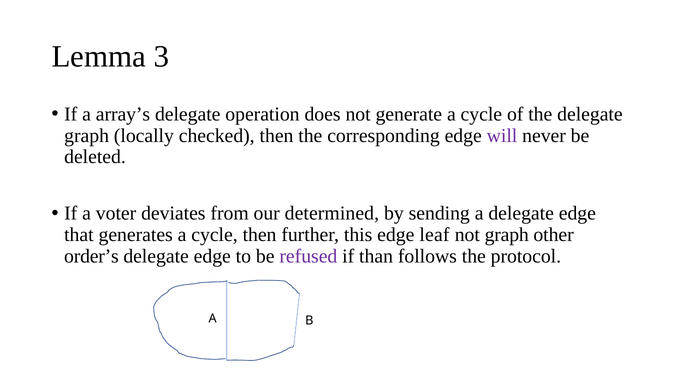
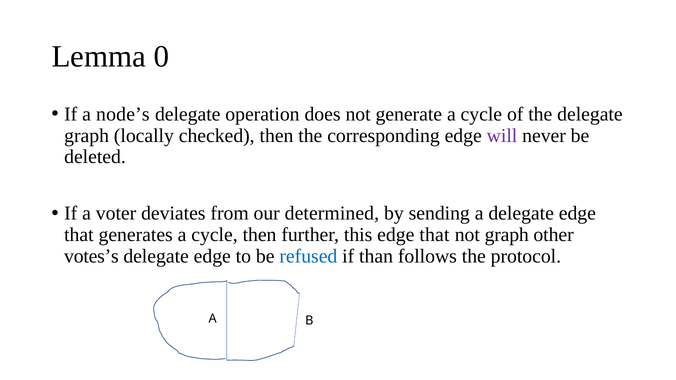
3: 3 -> 0 (162, 57)
array’s: array’s -> node’s (123, 114)
this edge leaf: leaf -> that (434, 235)
order’s: order’s -> votes’s (91, 256)
refused colour: purple -> blue (308, 256)
